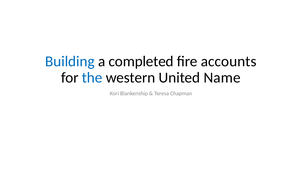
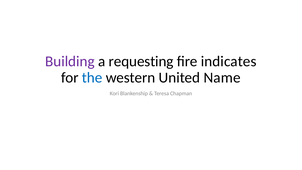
Building colour: blue -> purple (70, 61)
completed: completed -> requesting (141, 61)
accounts: accounts -> indicates (229, 61)
